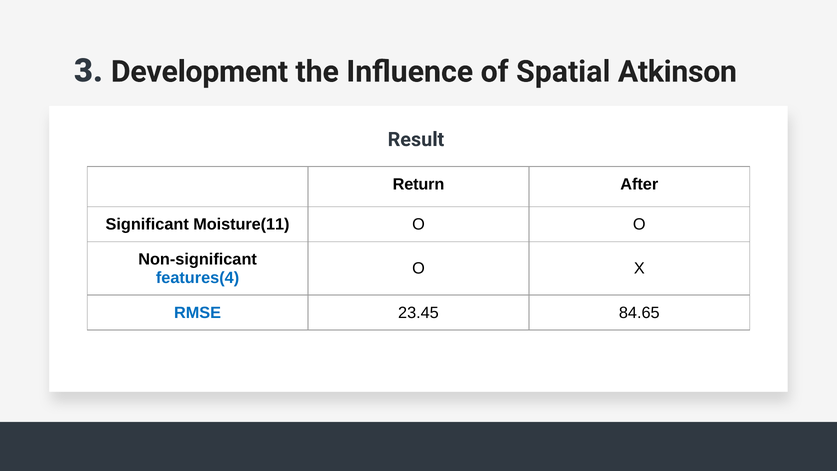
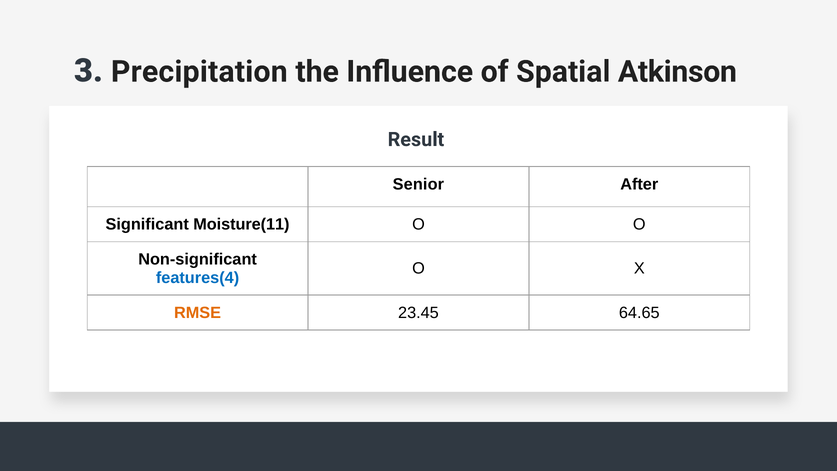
Development: Development -> Precipitation (199, 72)
Return: Return -> Senior (418, 184)
RMSE colour: blue -> orange (198, 313)
84.65: 84.65 -> 64.65 (639, 313)
